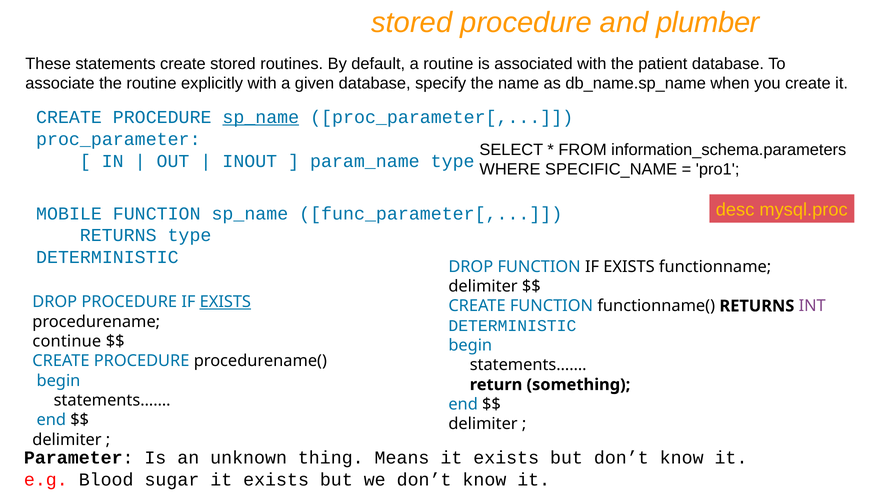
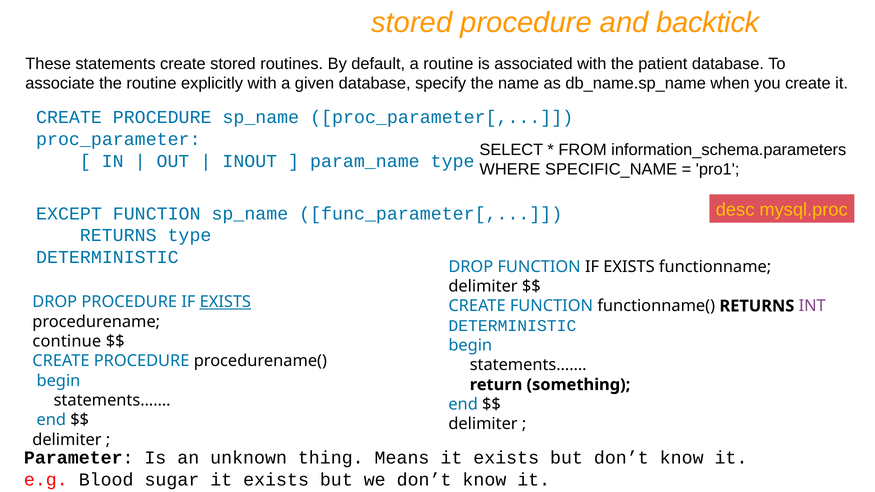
plumber: plumber -> backtick (708, 23)
sp_name underline: present -> none (261, 117)
MOBILE: MOBILE -> EXCEPT (69, 214)
